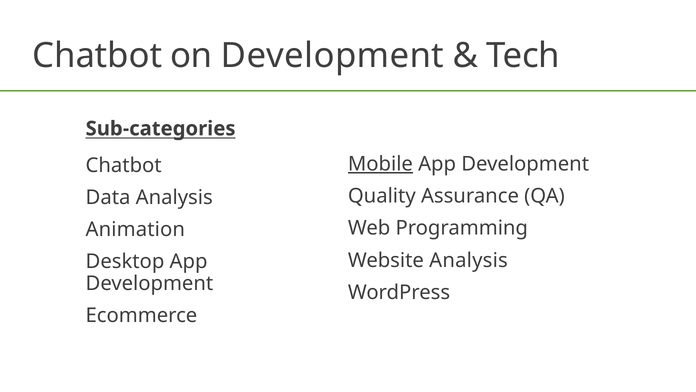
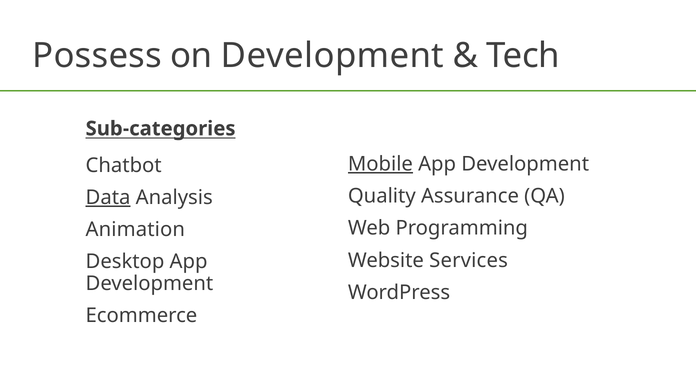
Chatbot: Chatbot -> Possess (97, 56)
Data underline: none -> present (108, 197)
Website Analysis: Analysis -> Services (469, 260)
